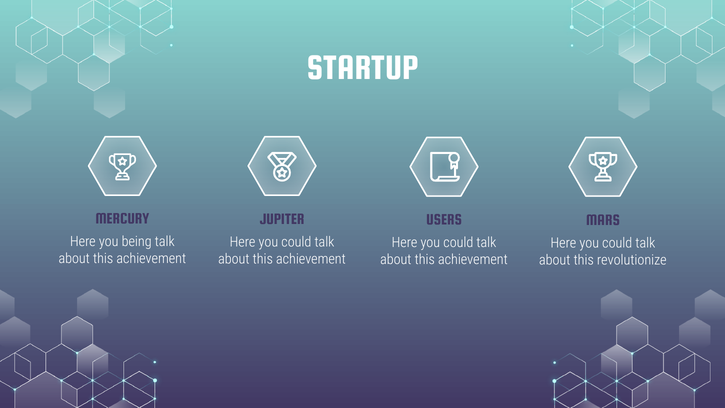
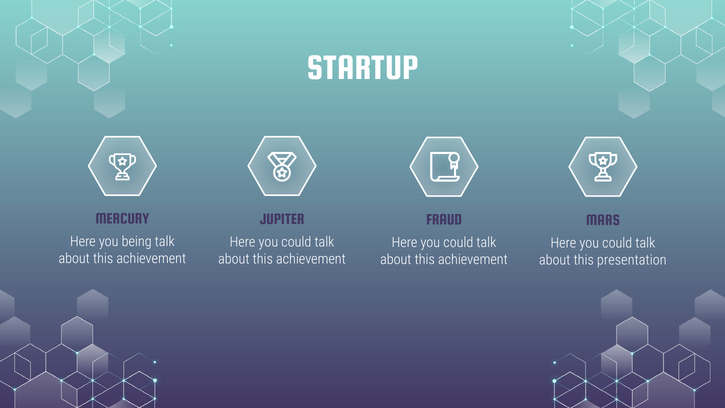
USERS: USERS -> FRAUD (444, 219)
revolutionize: revolutionize -> presentation (632, 260)
